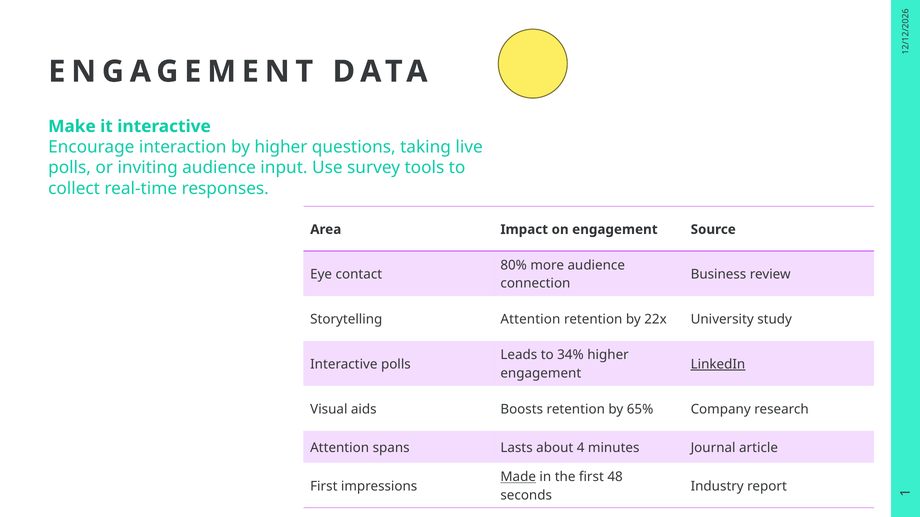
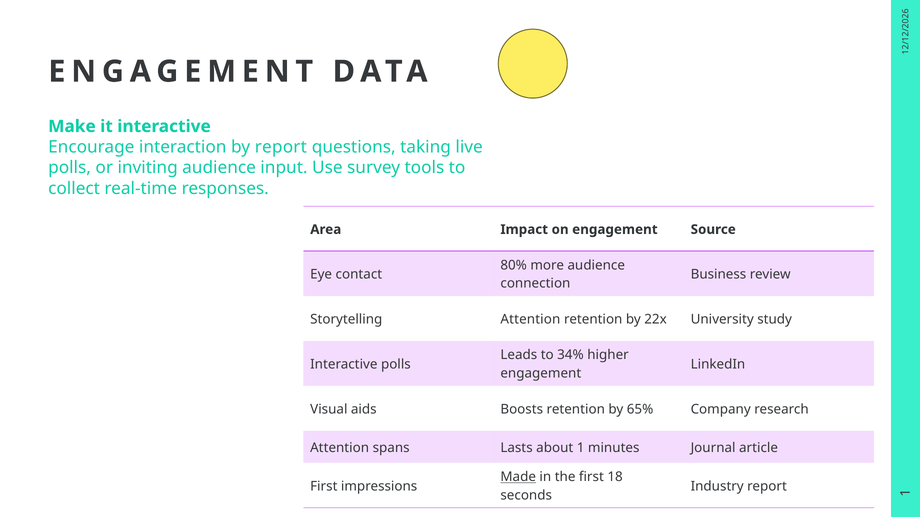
by higher: higher -> report (281, 147)
LinkedIn underline: present -> none (718, 365)
about 4: 4 -> 1 (581, 448)
48: 48 -> 18 (615, 477)
